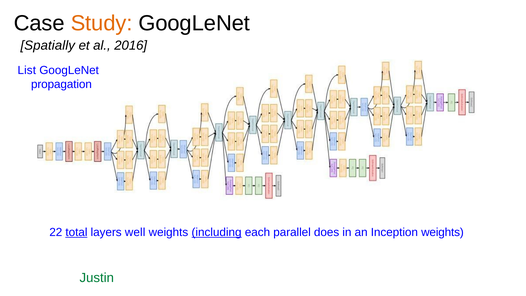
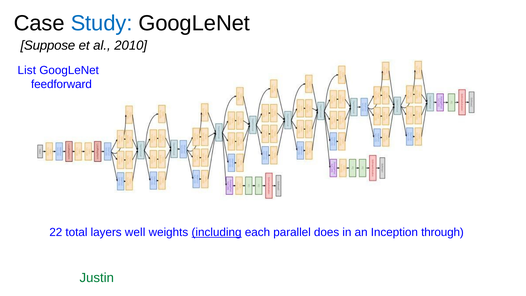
Study colour: orange -> blue (102, 23)
Spatially: Spatially -> Suppose (48, 45)
2016: 2016 -> 2010 (131, 45)
propagation: propagation -> feedforward (61, 84)
total underline: present -> none (76, 232)
Inception weights: weights -> through (442, 232)
